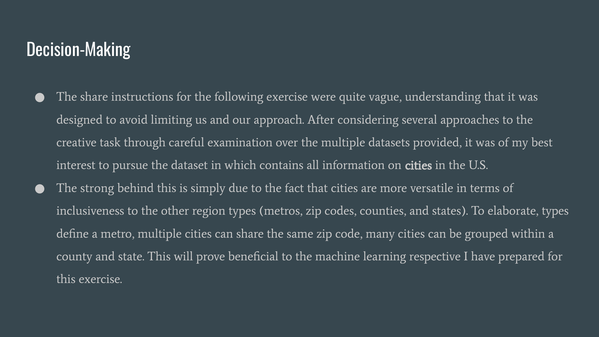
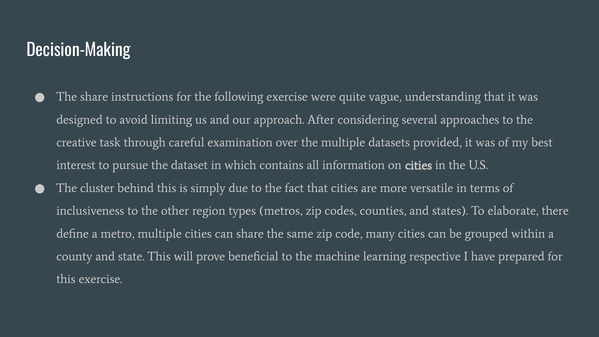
strong: strong -> cluster (97, 188)
elaborate types: types -> there (555, 211)
